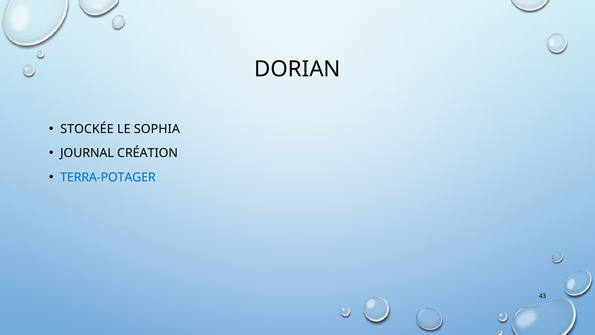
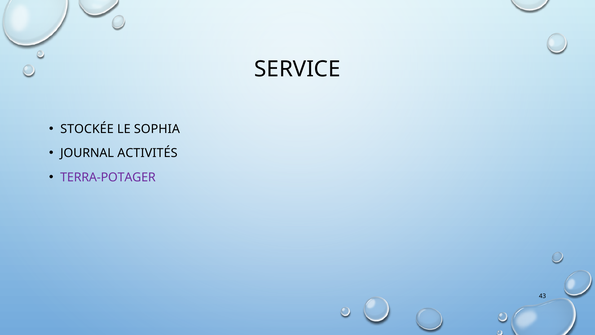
DORIAN: DORIAN -> SERVICE (297, 69)
CRÉATION: CRÉATION -> ACTIVITÉS (147, 153)
TERRA-POTAGER colour: blue -> purple (108, 177)
